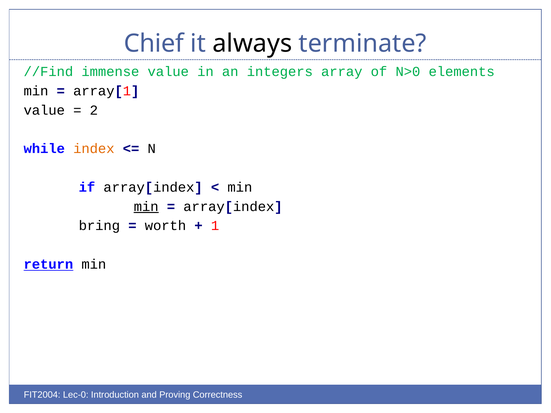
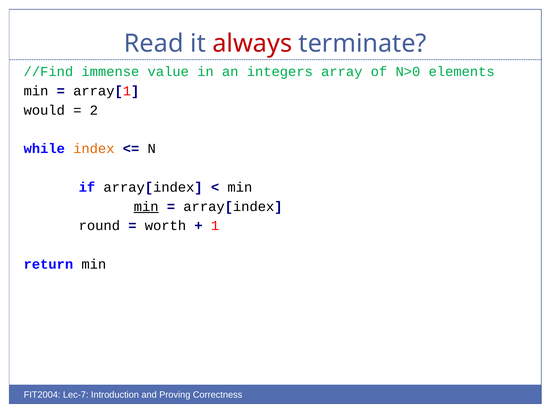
Chief: Chief -> Read (154, 43)
always colour: black -> red (252, 43)
value: value -> would (44, 110)
bring: bring -> round (99, 226)
return underline: present -> none (48, 264)
Lec-0: Lec-0 -> Lec-7 (76, 395)
